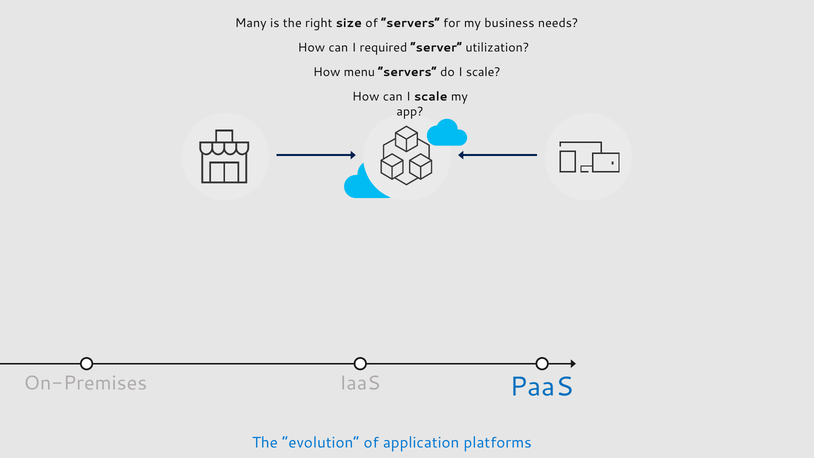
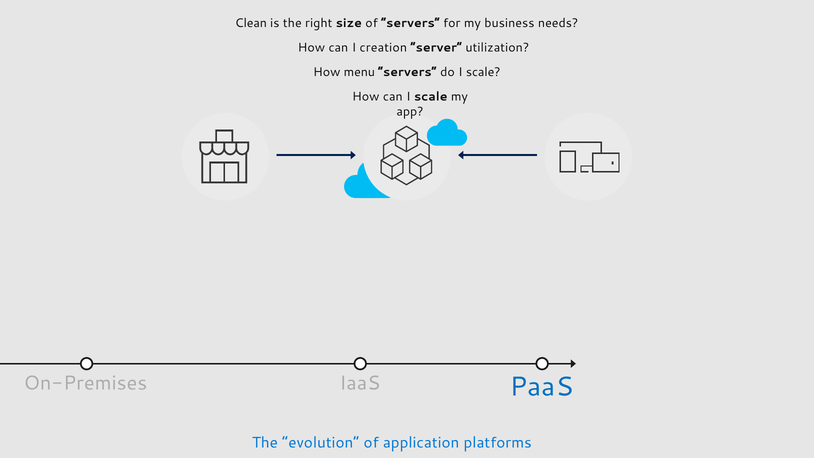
Many: Many -> Clean (251, 23)
required: required -> creation (383, 48)
